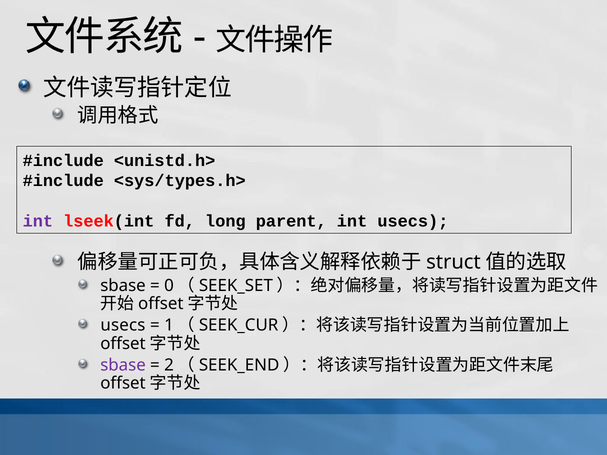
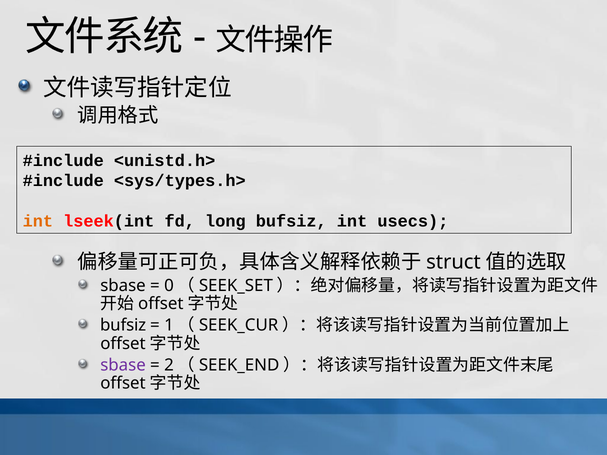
int colour: purple -> orange (38, 221)
long parent: parent -> bufsiz (291, 221)
usecs: usecs -> bufsiz (123, 326)
